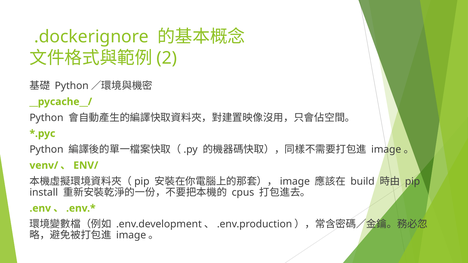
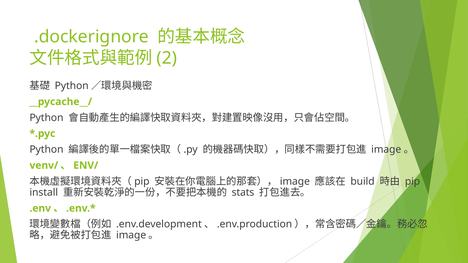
cpus: cpus -> stats (243, 193)
